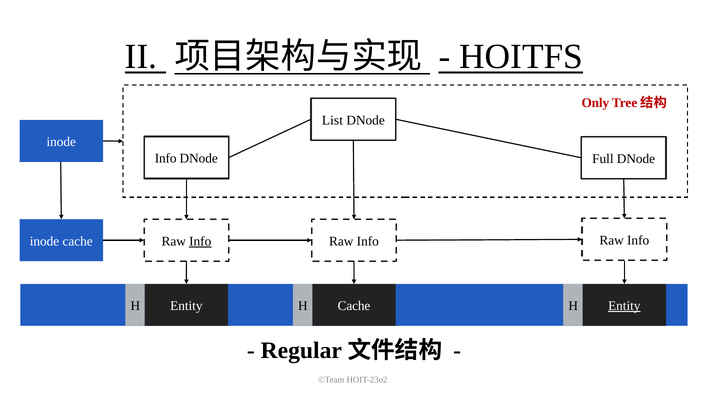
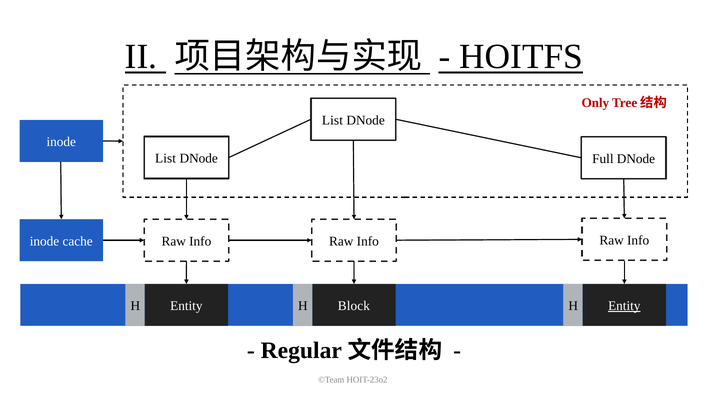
Info: Info -> List (166, 159)
Info underline: present -> none (200, 241)
Cache: Cache -> Block (354, 306)
